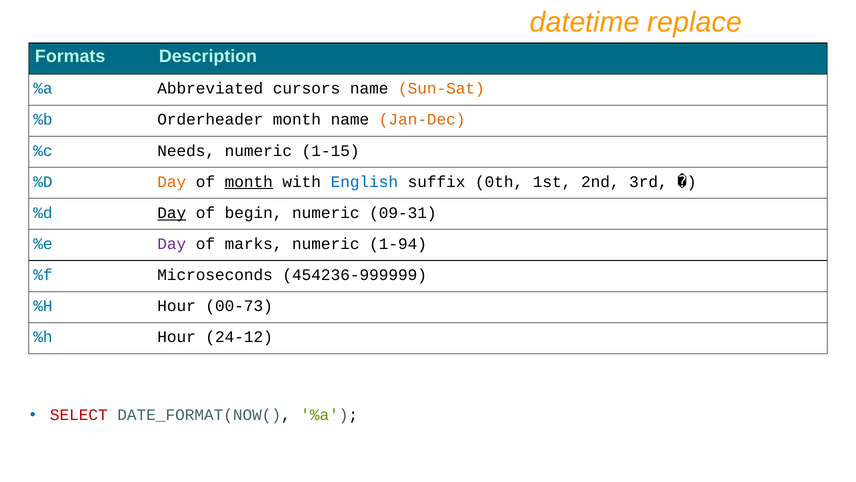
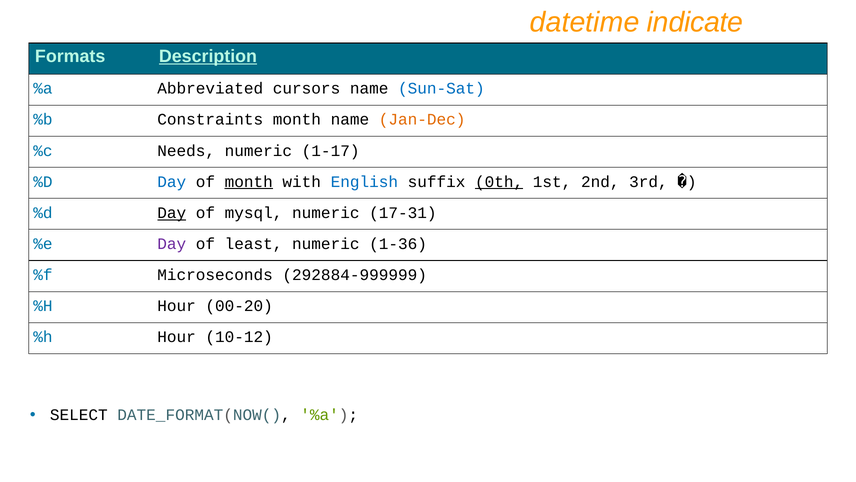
replace: replace -> indicate (695, 22)
Description underline: none -> present (208, 56)
Sun-Sat colour: orange -> blue (441, 89)
Orderheader: Orderheader -> Constraints (210, 120)
1-15: 1-15 -> 1-17 (331, 151)
Day colour: orange -> blue (172, 182)
0th underline: none -> present (499, 182)
begin: begin -> mysql (254, 213)
09-31: 09-31 -> 17-31 (403, 213)
marks: marks -> least (254, 244)
1-94: 1-94 -> 1-36 (398, 244)
454236-999999: 454236-999999 -> 292884-999999 (355, 275)
00-73: 00-73 -> 00-20 (239, 306)
24-12: 24-12 -> 10-12 (239, 337)
SELECT colour: red -> black (79, 415)
